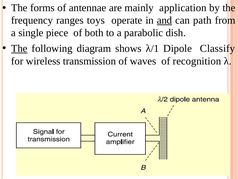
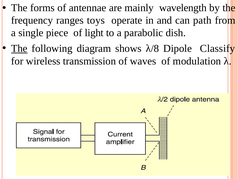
application: application -> wavelength (183, 8)
and underline: present -> none (164, 20)
both: both -> light (94, 33)
λ/1: λ/1 -> λ/8 (152, 48)
recognition: recognition -> modulation (197, 61)
